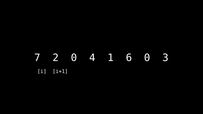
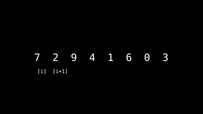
2 0: 0 -> 9 (74, 58)
